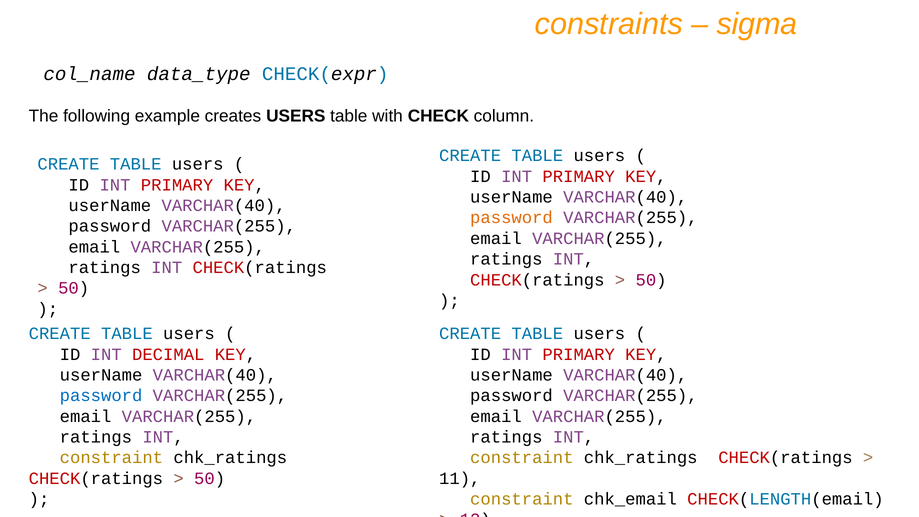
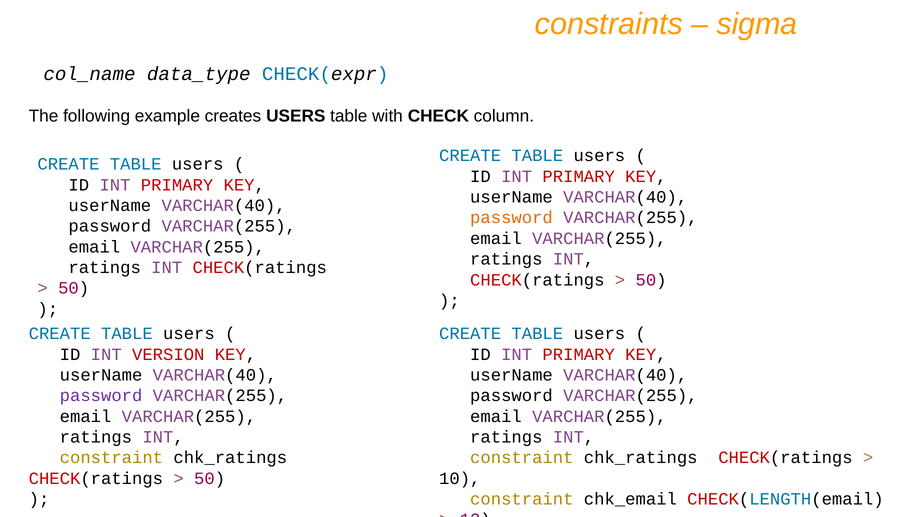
DECIMAL: DECIMAL -> VERSION (168, 354)
password colour: blue -> purple (101, 396)
11: 11 -> 10 (460, 478)
